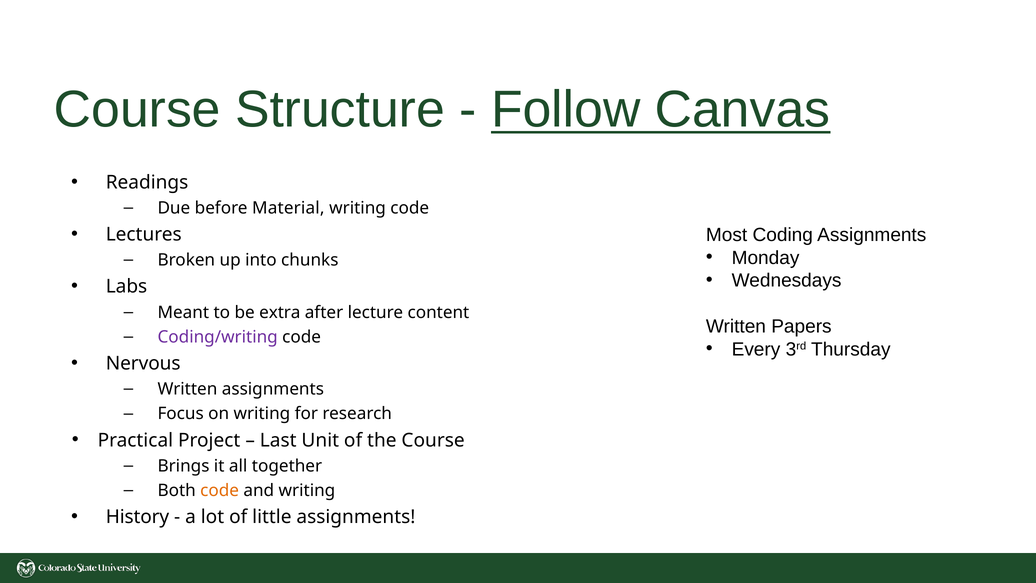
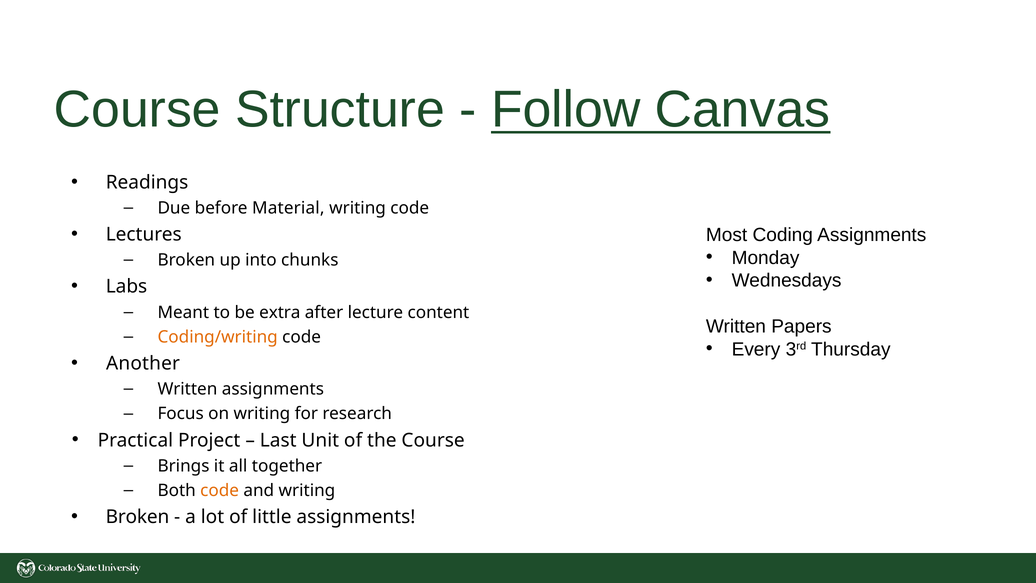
Coding/writing colour: purple -> orange (218, 337)
Nervous: Nervous -> Another (143, 363)
History: History -> Broken (138, 517)
